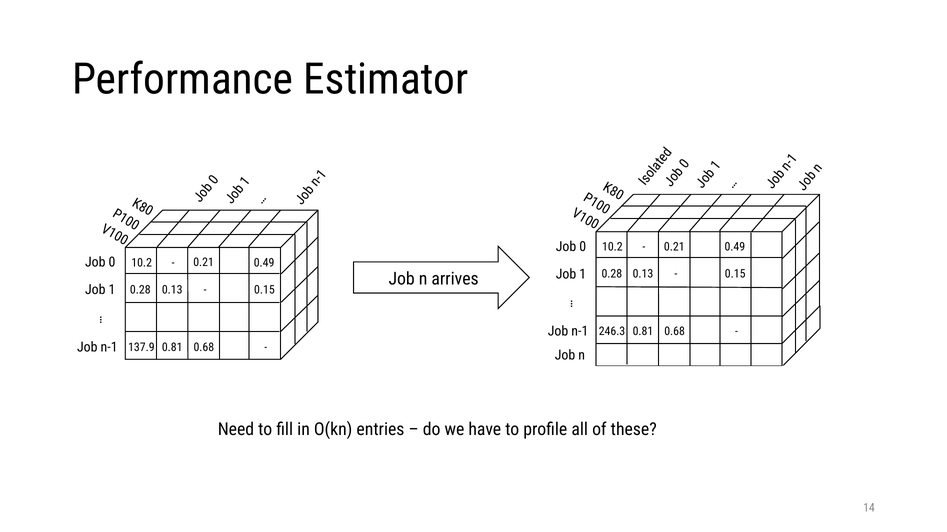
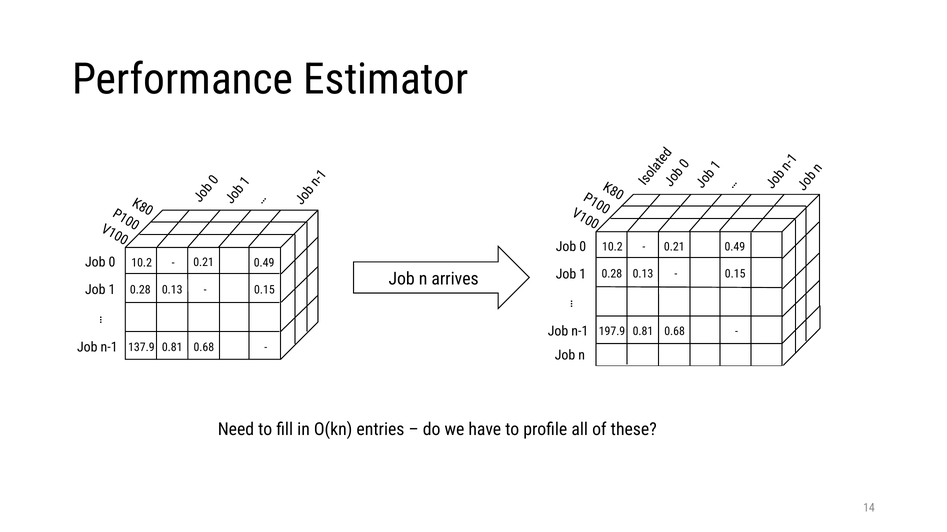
246.3: 246.3 -> 197.9 (612, 332)
